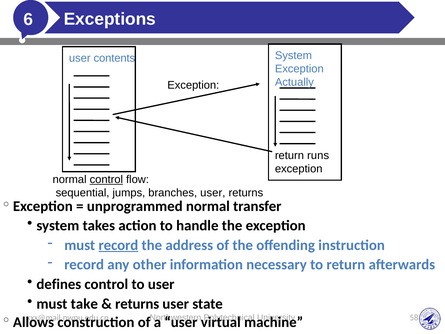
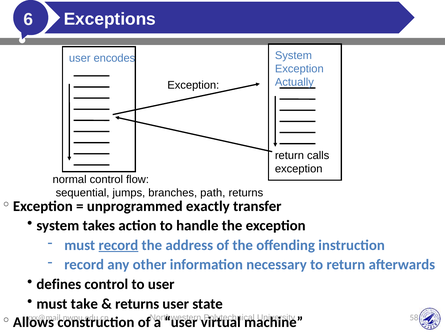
contents: contents -> encodes (114, 58)
runs: runs -> calls (318, 155)
control underline: present -> none (106, 179)
branches user: user -> path (213, 193)
unprogrammed normal: normal -> exactly (208, 206)
